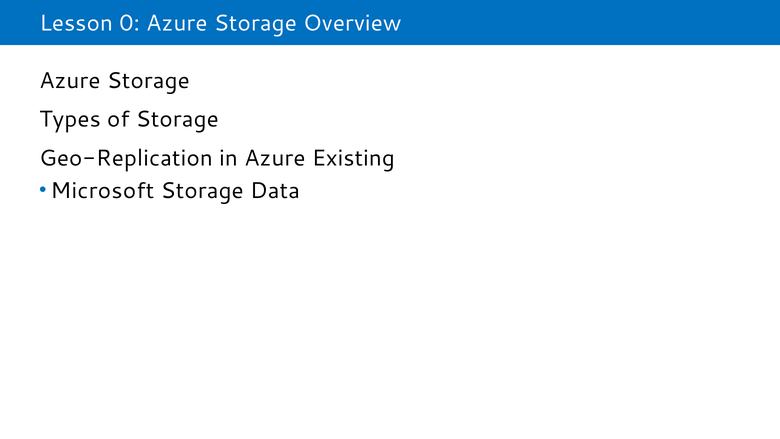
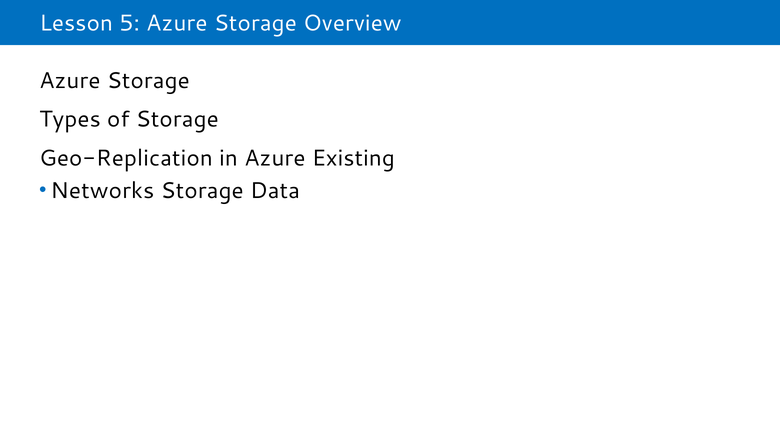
0: 0 -> 5 (130, 23)
Microsoft: Microsoft -> Networks (102, 190)
